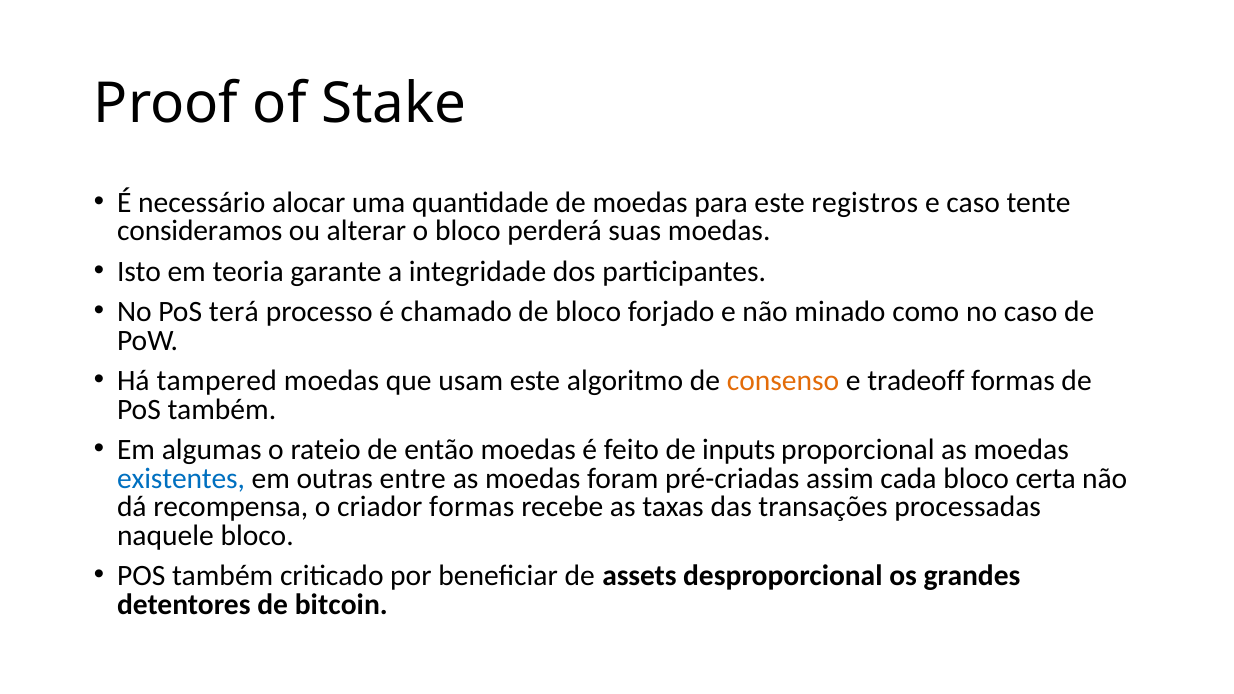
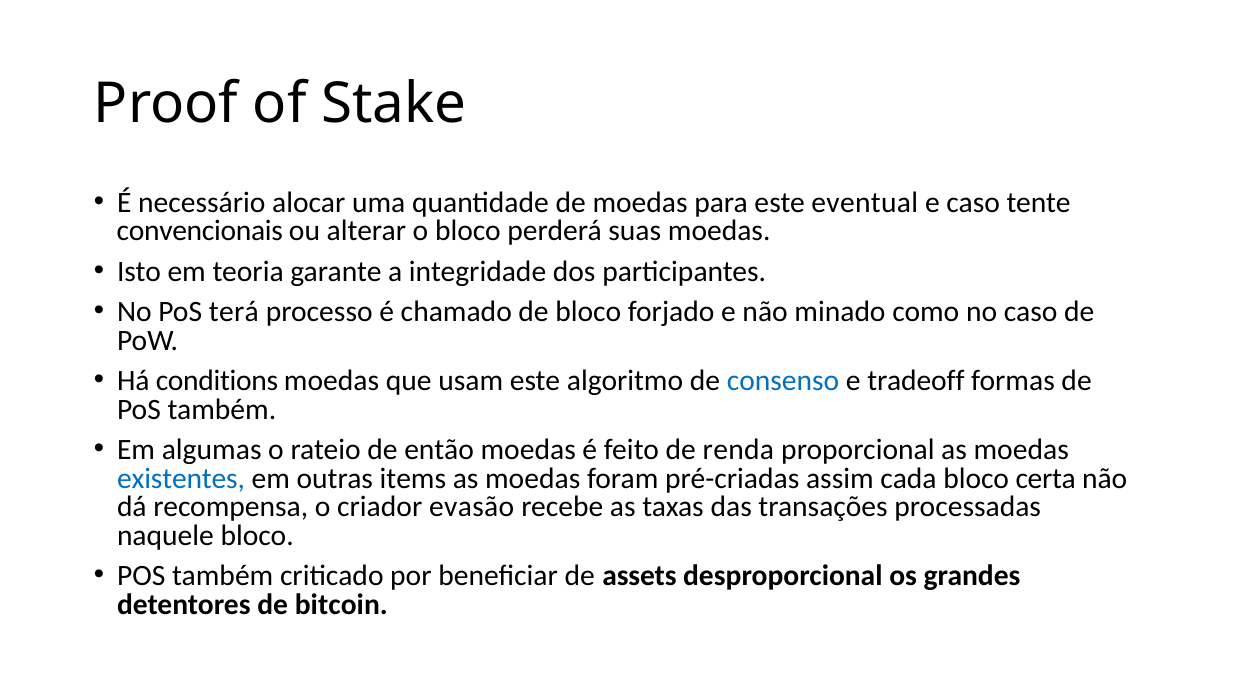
registros: registros -> eventual (865, 203)
consideramos: consideramos -> convencionais (200, 231)
tampered: tampered -> conditions (217, 381)
consenso colour: orange -> blue (783, 381)
inputs: inputs -> renda (738, 450)
entre: entre -> items (413, 478)
criador formas: formas -> evasão (472, 507)
